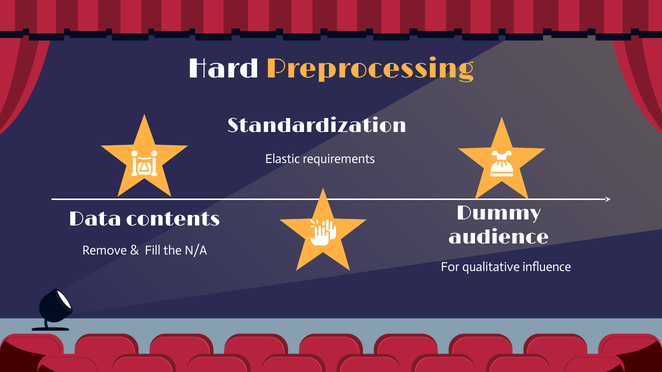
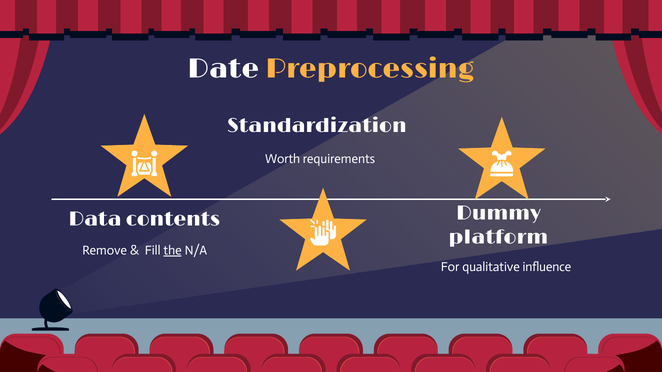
Hard: Hard -> Date (223, 69)
Elastic: Elastic -> Worth (283, 159)
audience: audience -> platform (498, 238)
the underline: none -> present (173, 251)
